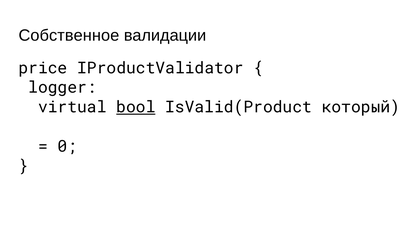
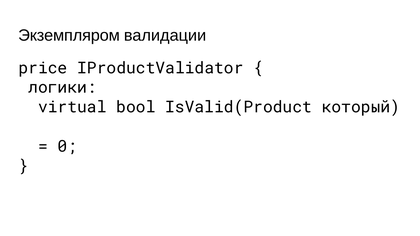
Собственное: Собственное -> Экземпляром (69, 36)
logger: logger -> логики (62, 88)
bool underline: present -> none (136, 107)
